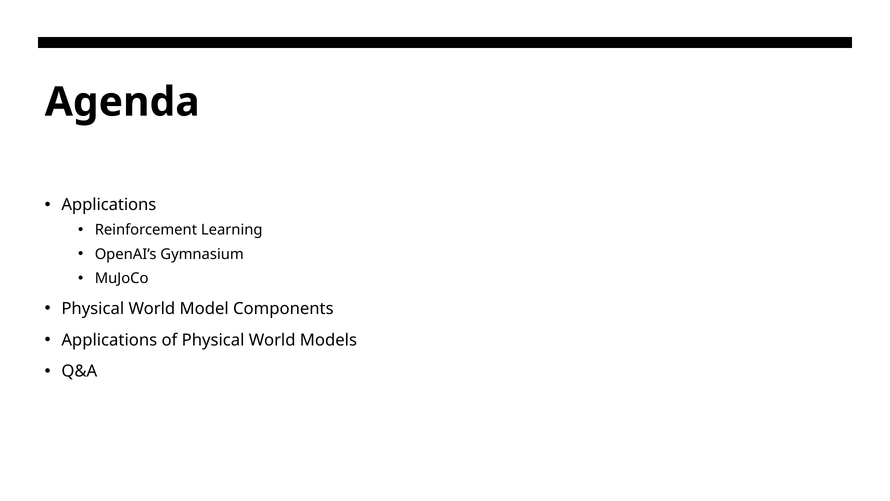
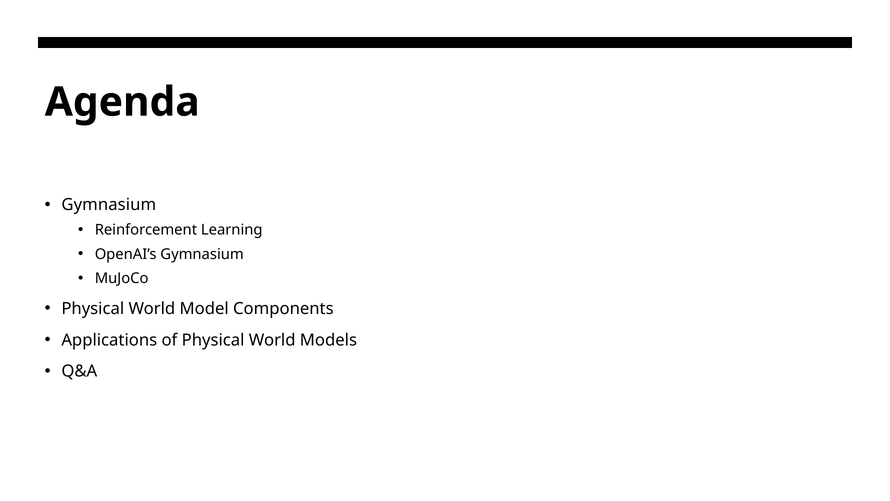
Applications: Applications -> Gymnasium (109, 205)
